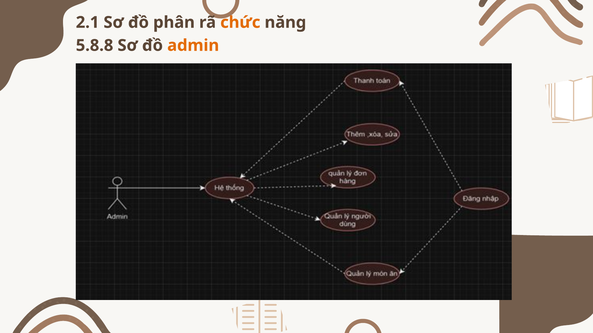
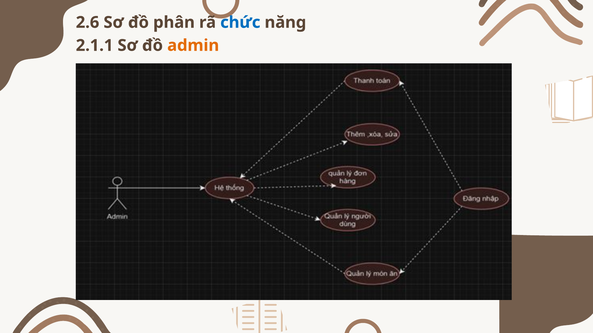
2.1: 2.1 -> 2.6 (88, 22)
chức colour: orange -> blue (240, 22)
5.8.8: 5.8.8 -> 2.1.1 (95, 45)
